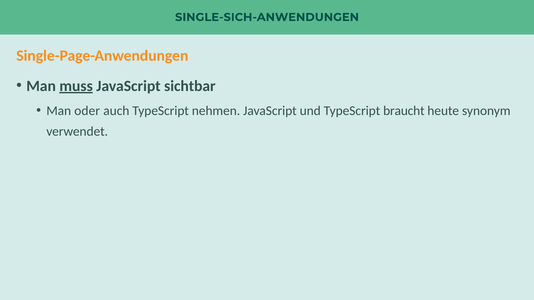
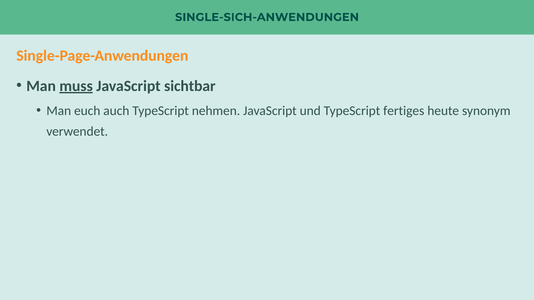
oder: oder -> euch (87, 111)
braucht: braucht -> fertiges (404, 111)
